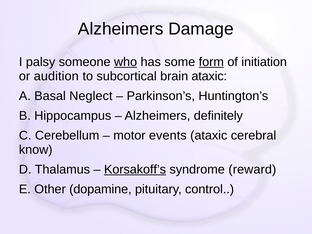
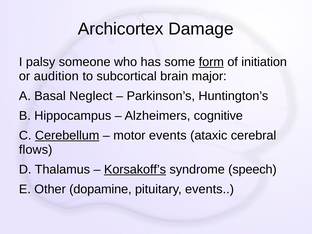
Alzheimers: Alzheimers -> Archicortex (121, 29)
who underline: present -> none (126, 62)
brain ataxic: ataxic -> major (209, 76)
definitely: definitely -> cognitive (218, 116)
Cerebellum underline: none -> present (67, 136)
know: know -> flows (36, 150)
reward: reward -> speech (252, 170)
pituitary control: control -> events (210, 189)
